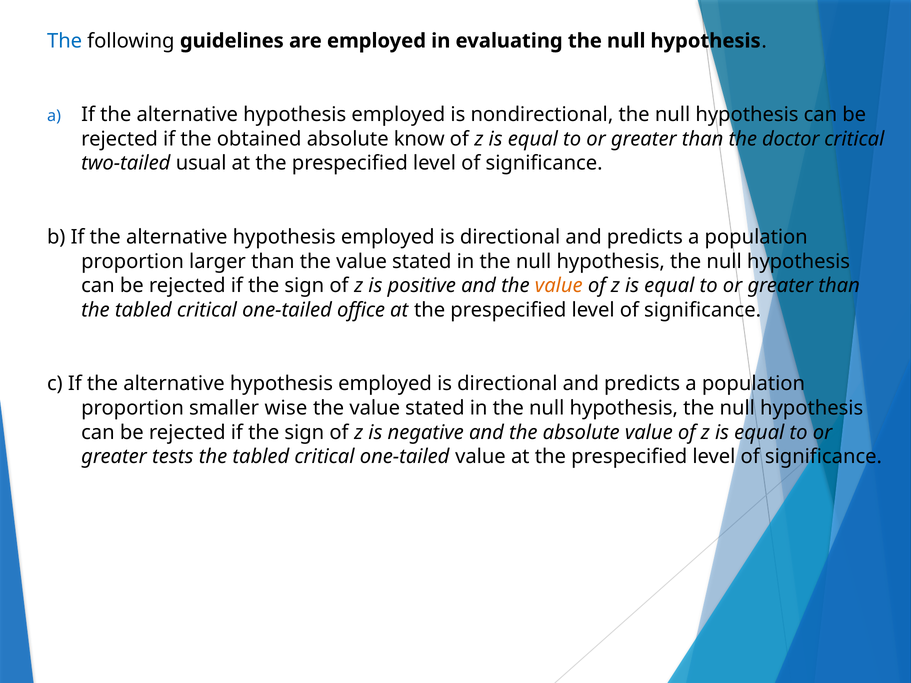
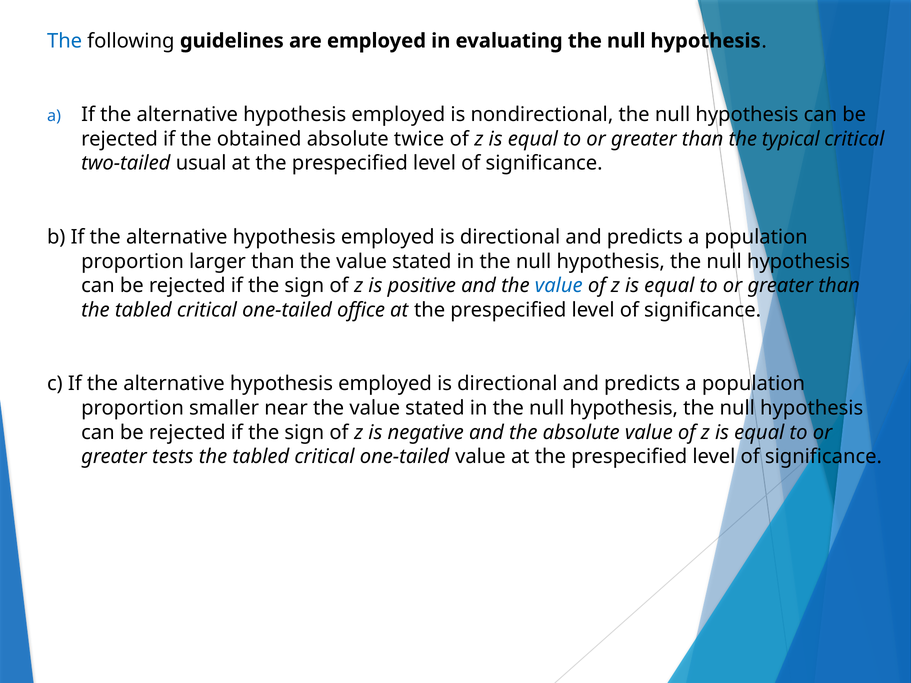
know: know -> twice (419, 139)
doctor: doctor -> typical (791, 139)
value colour: orange -> blue (559, 286)
wise: wise -> near (286, 408)
